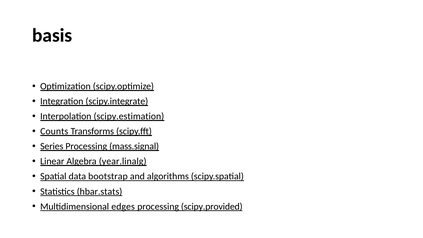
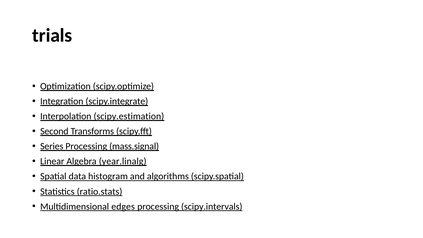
basis: basis -> trials (52, 36)
Counts: Counts -> Second (54, 131)
bootstrap: bootstrap -> histogram (108, 176)
hbar.stats: hbar.stats -> ratio.stats (100, 191)
scipy.provided: scipy.provided -> scipy.intervals (212, 206)
